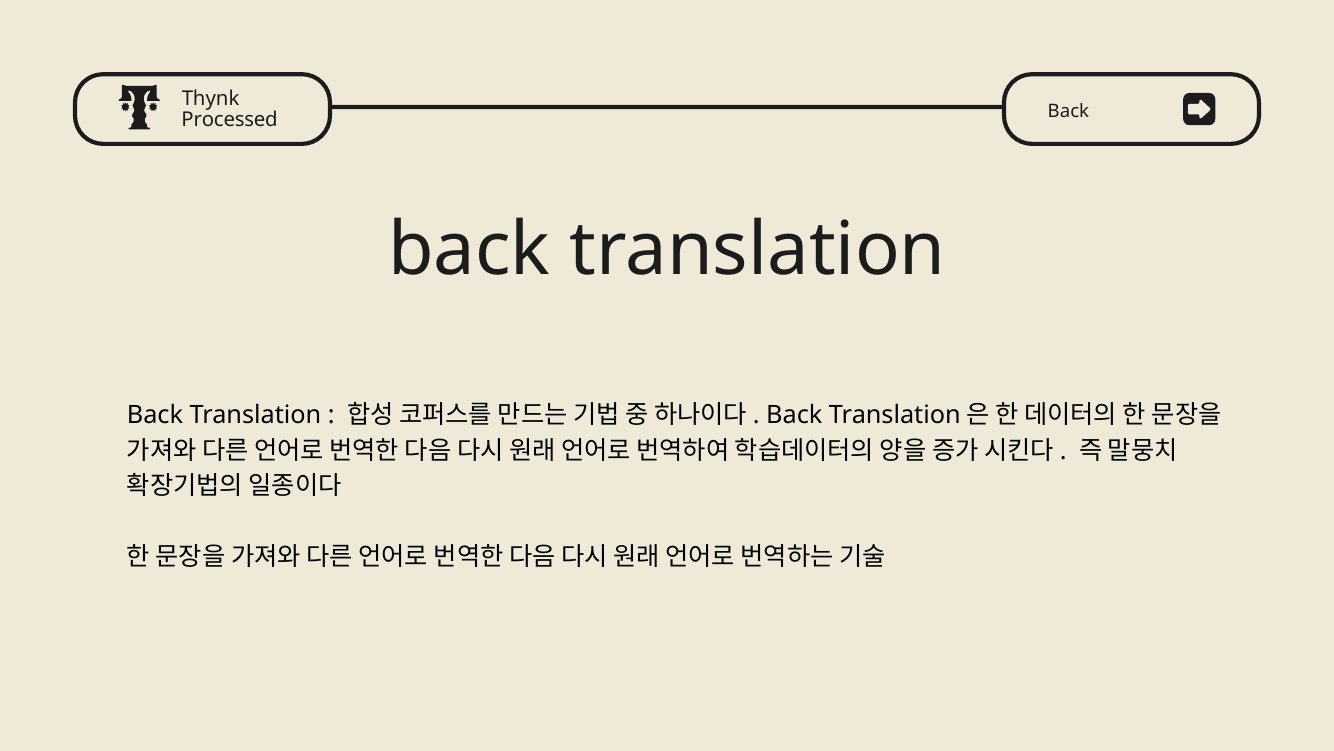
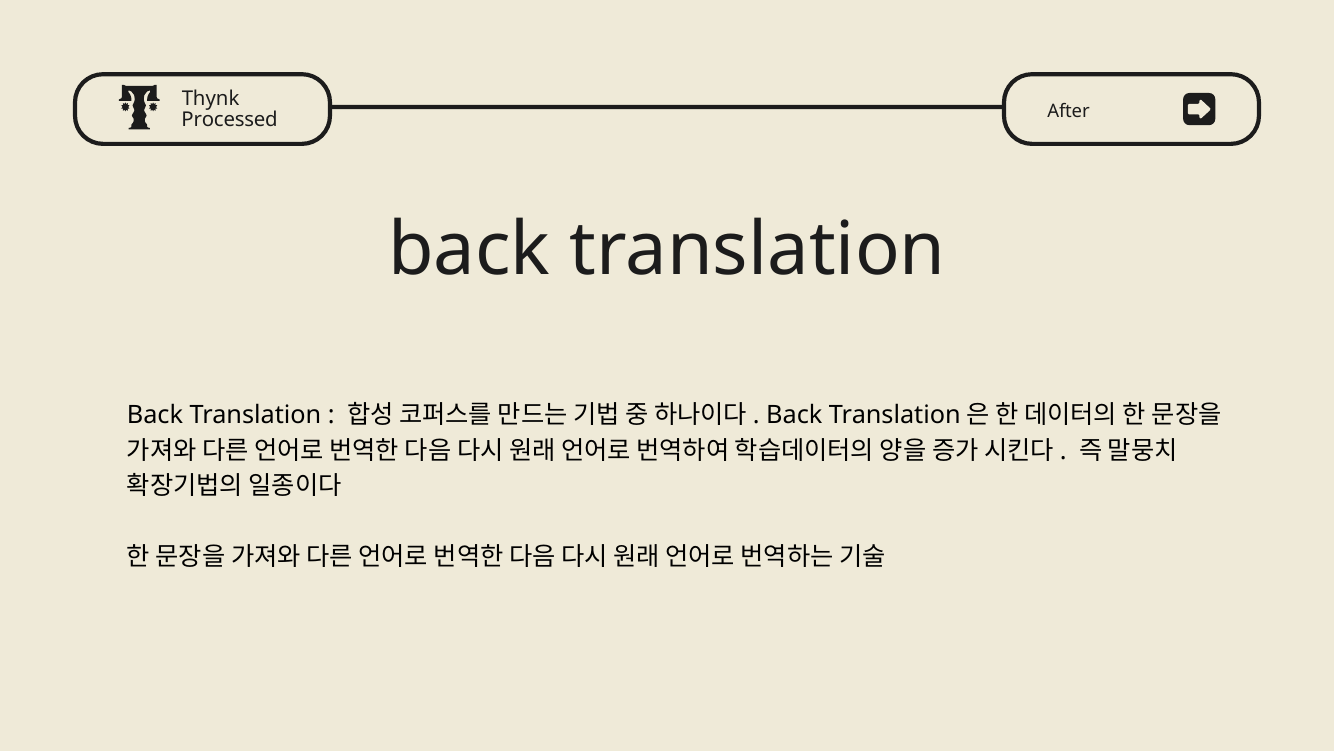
Back: Back -> After (1069, 111)
